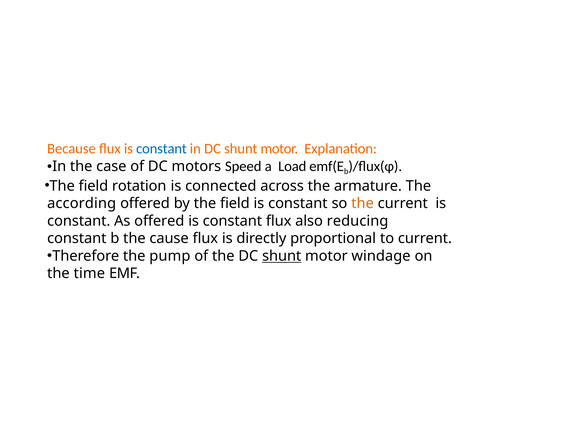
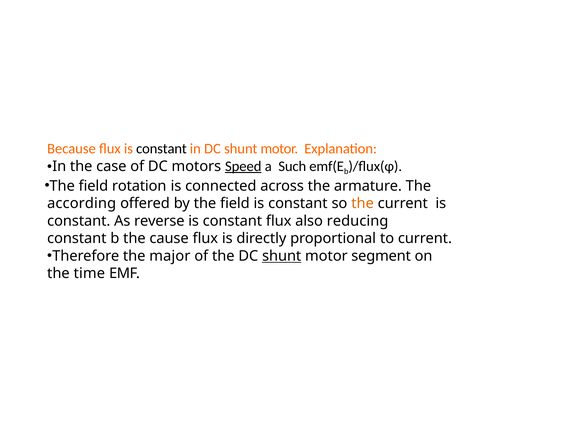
constant colour: blue -> black (161, 148)
Speed underline: none -> present (243, 166)
Load: Load -> Such (292, 166)
As offered: offered -> reverse (159, 221)
pump: pump -> major (170, 256)
windage: windage -> segment (381, 256)
